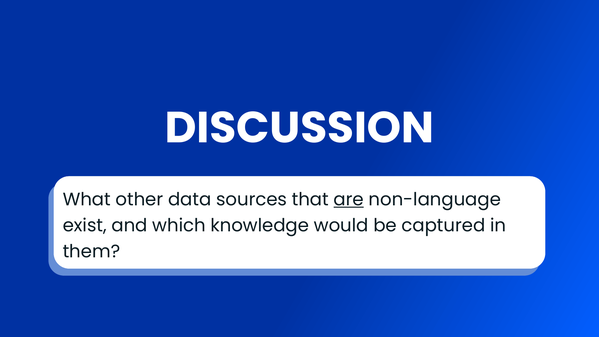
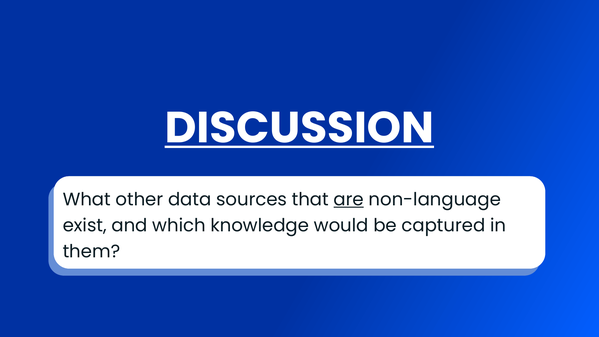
DISCUSSION underline: none -> present (299, 128)
